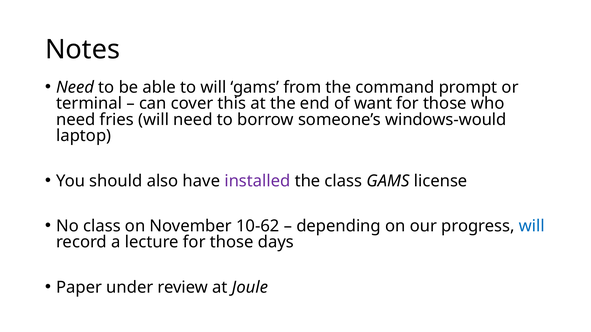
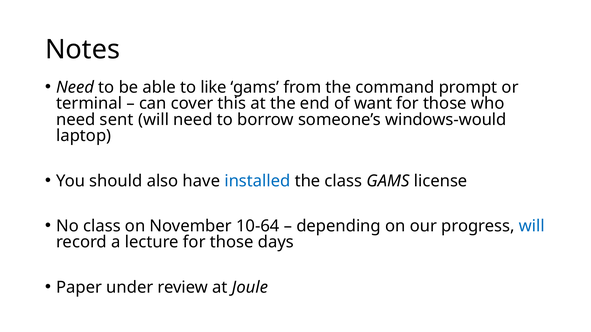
to will: will -> like (214, 87)
fries: fries -> sent (117, 120)
installed colour: purple -> blue (257, 181)
10-62: 10-62 -> 10-64 (258, 226)
